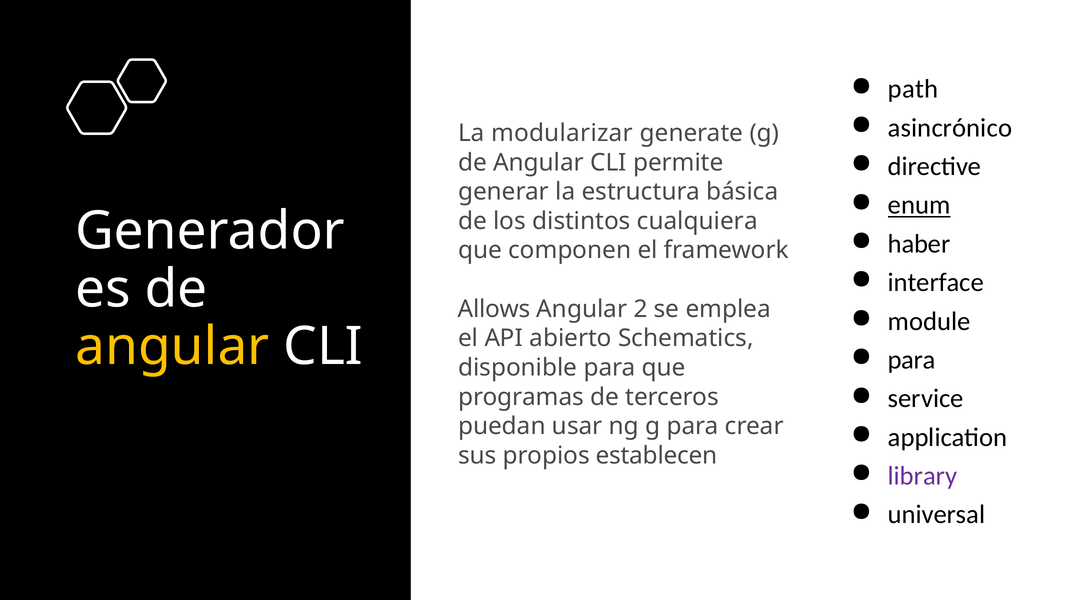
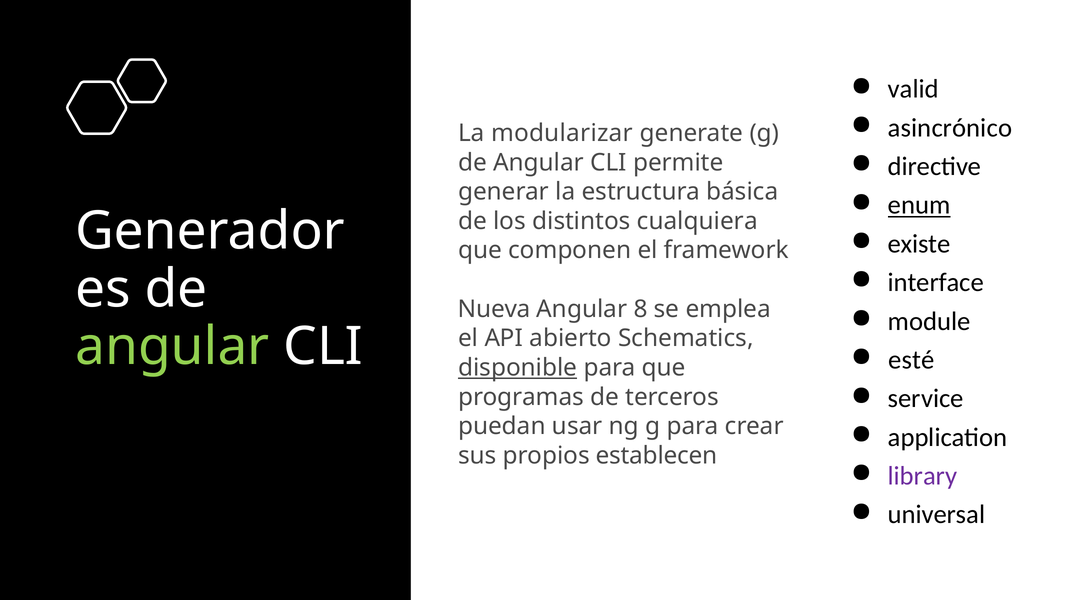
path: path -> valid (913, 89)
haber: haber -> existe (919, 244)
Allows: Allows -> Nueva (494, 309)
2: 2 -> 8 (641, 309)
angular colour: yellow -> light green (172, 347)
para: para -> esté (911, 360)
disponible underline: none -> present (518, 368)
